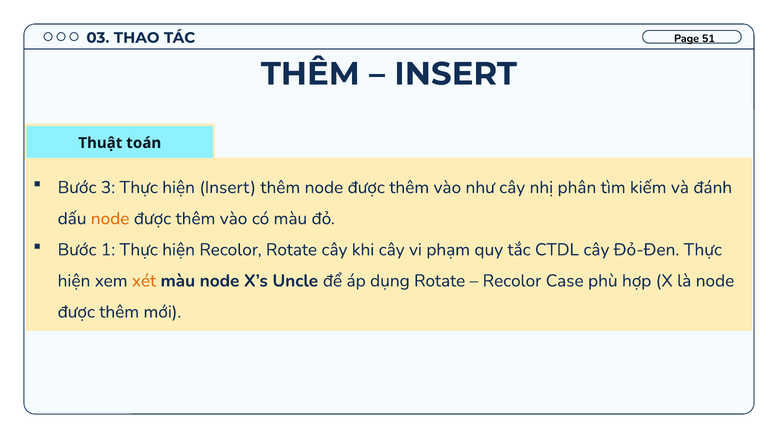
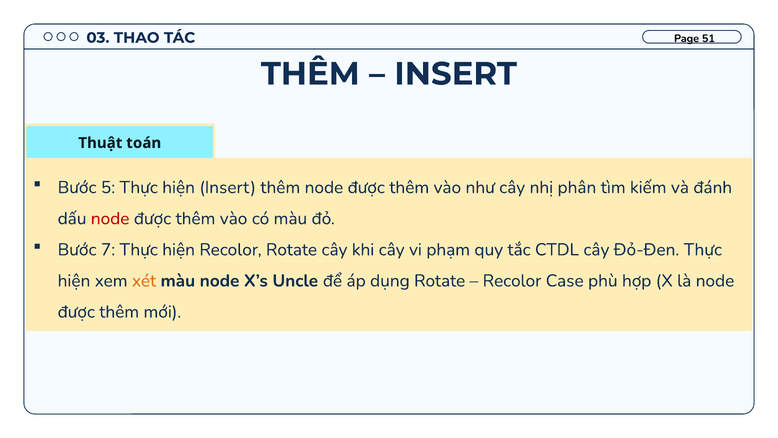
3: 3 -> 5 (108, 187)
node colour: orange -> red (110, 218)
1: 1 -> 7 (108, 249)
